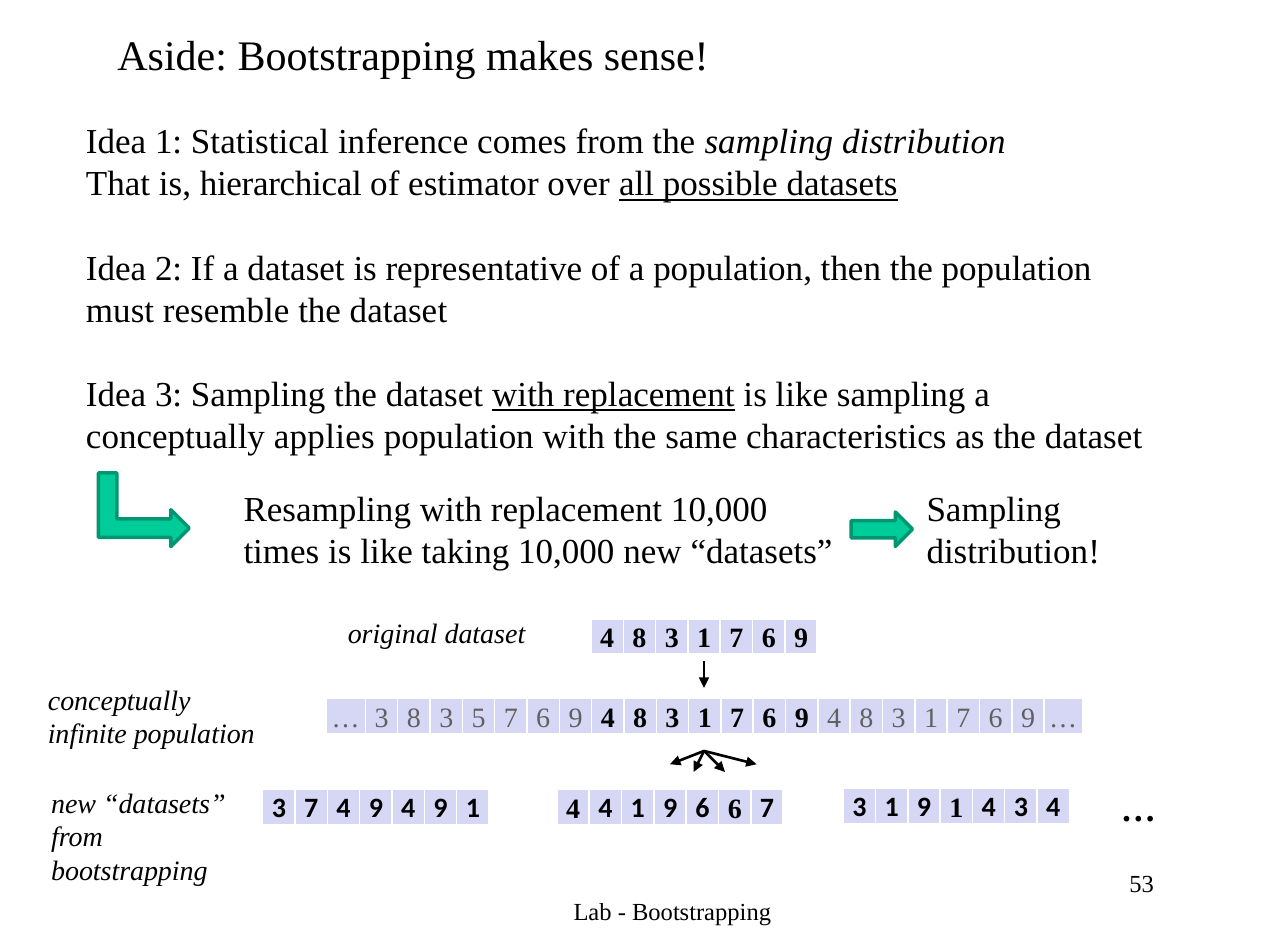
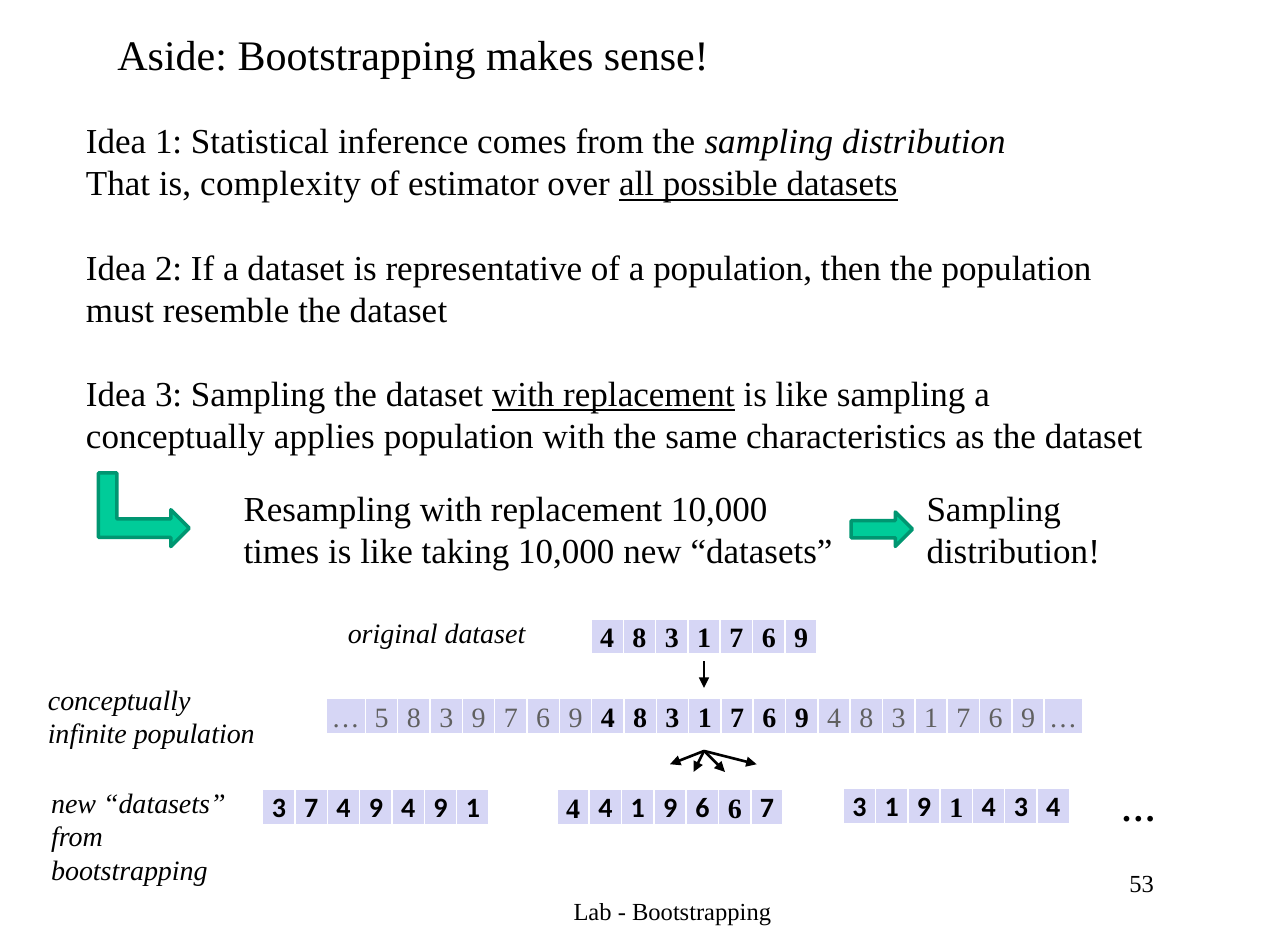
hierarchical: hierarchical -> complexity (280, 184)
3: 3 -> 5 (382, 718)
3 5: 5 -> 9 (479, 718)
